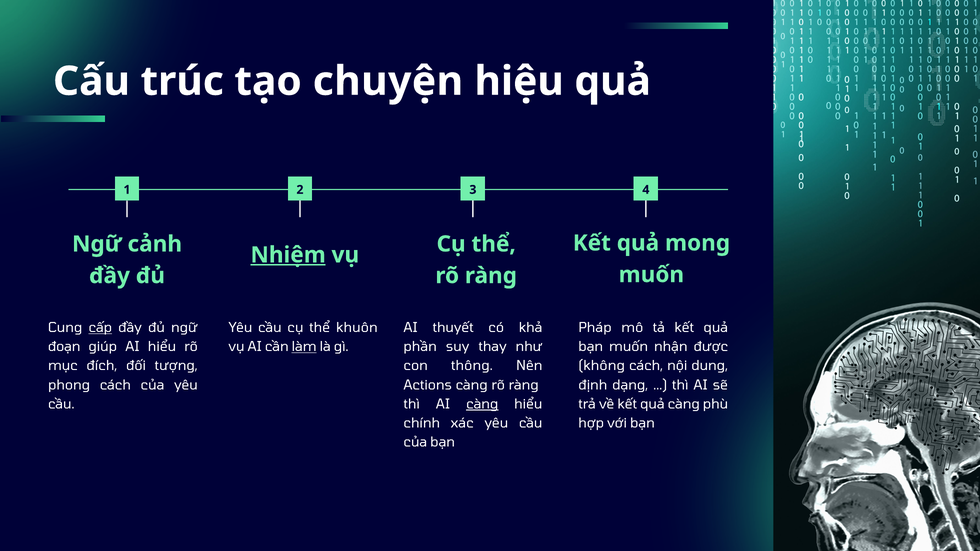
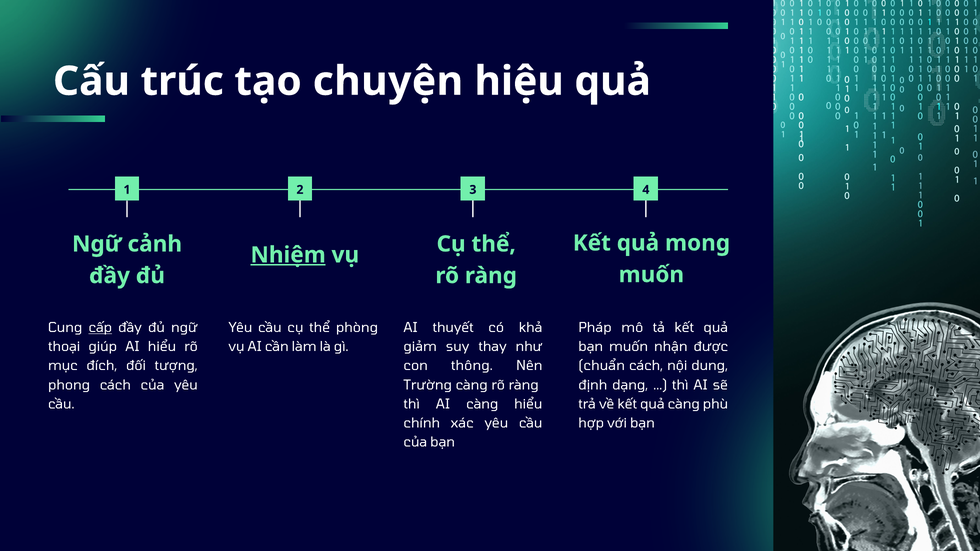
khuôn: khuôn -> phòng (357, 328)
đoạn: đoạn -> thoại (64, 347)
làm underline: present -> none (304, 347)
phần: phần -> giảm (420, 347)
không: không -> chuẩn (602, 366)
Actions: Actions -> Trường (428, 385)
càng underline: present -> none (482, 404)
